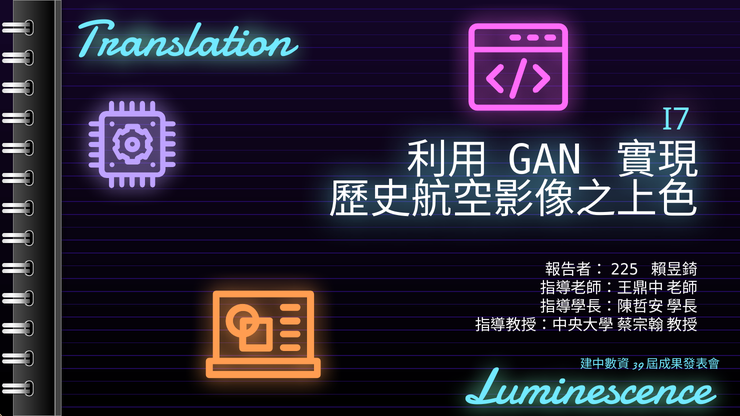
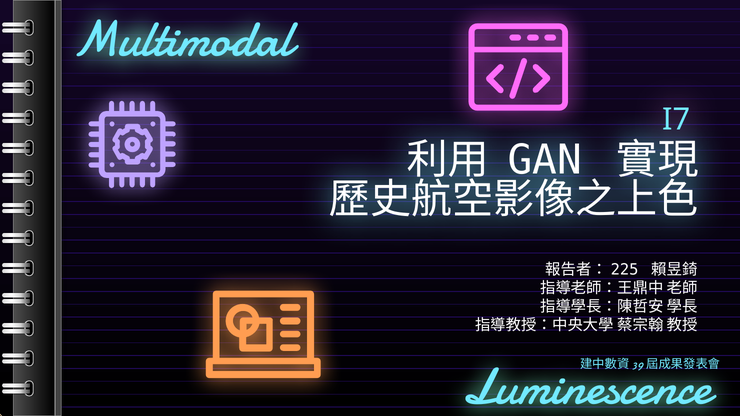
Translation: Translation -> Multimodal (183, 39)
